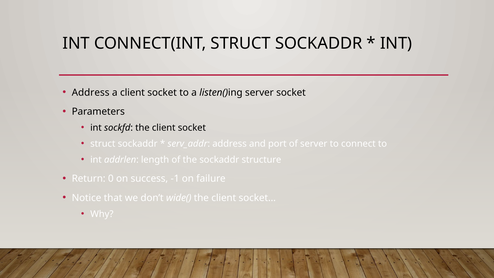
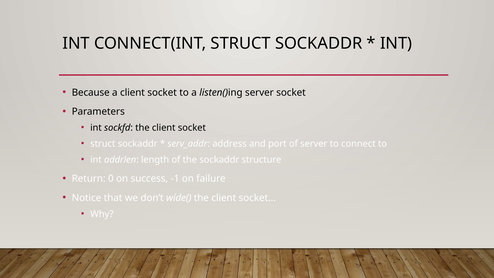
Address: Address -> Because (91, 92)
